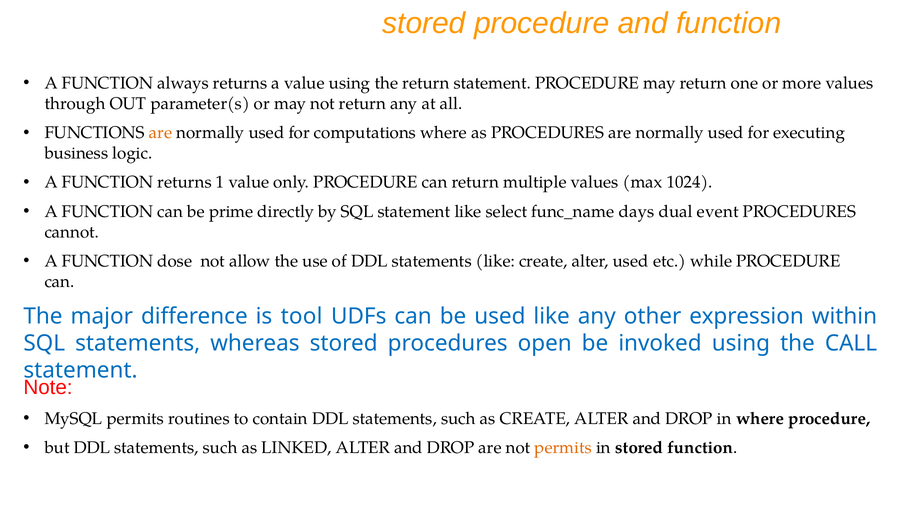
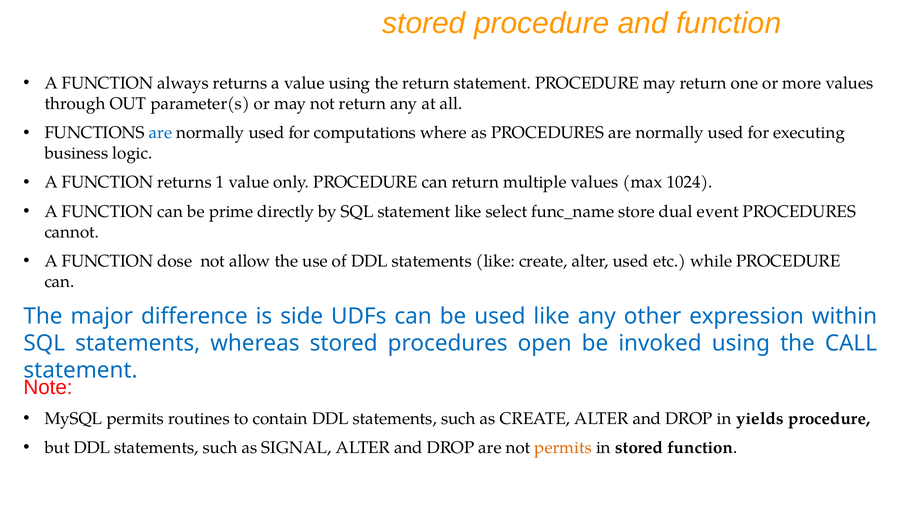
are colour: orange -> blue (161, 133)
days: days -> store (637, 212)
tool: tool -> side (302, 316)
in where: where -> yields (760, 418)
LINKED: LINKED -> SIGNAL (296, 448)
